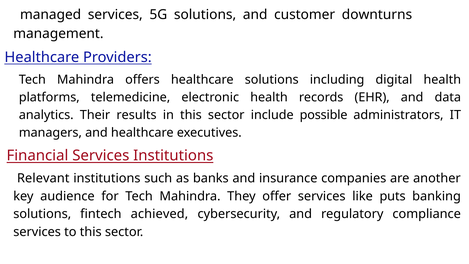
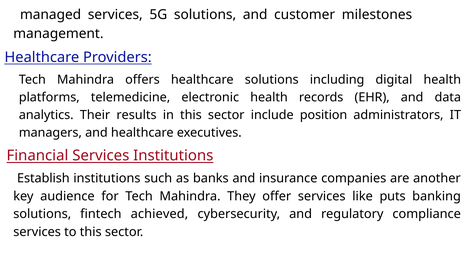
downturns: downturns -> milestones (377, 14)
possible: possible -> position (324, 115)
Relevant: Relevant -> Establish (43, 178)
